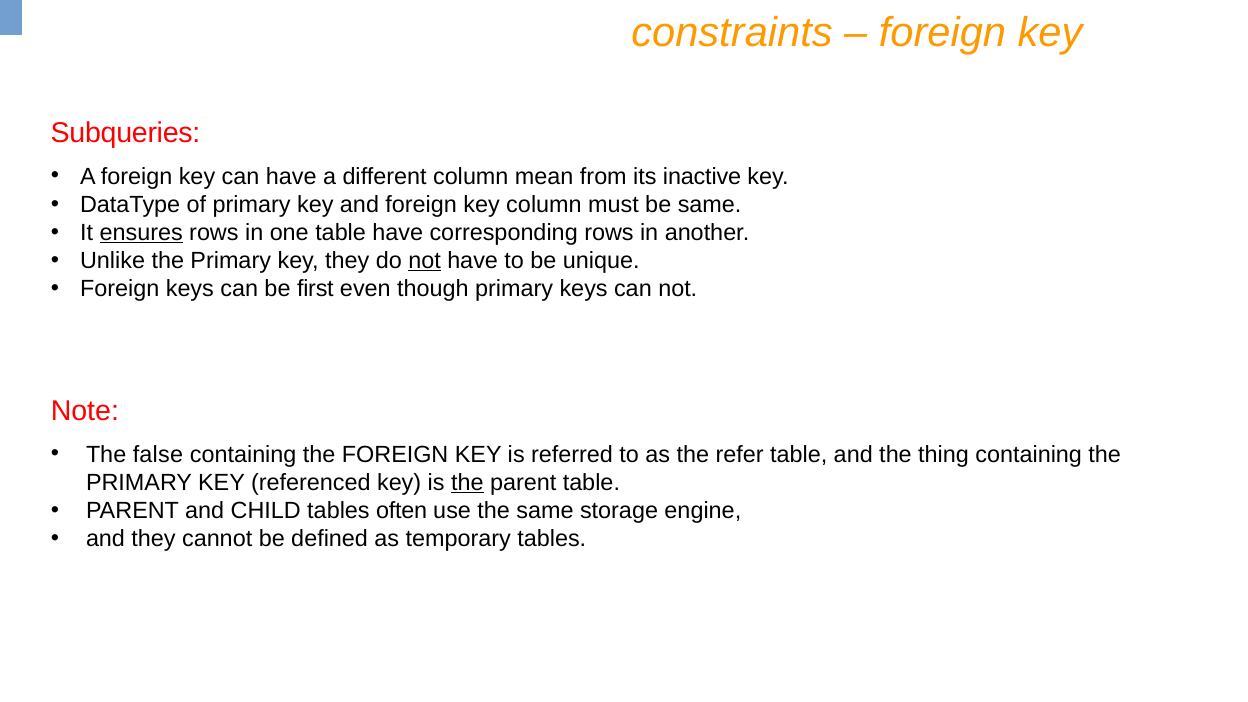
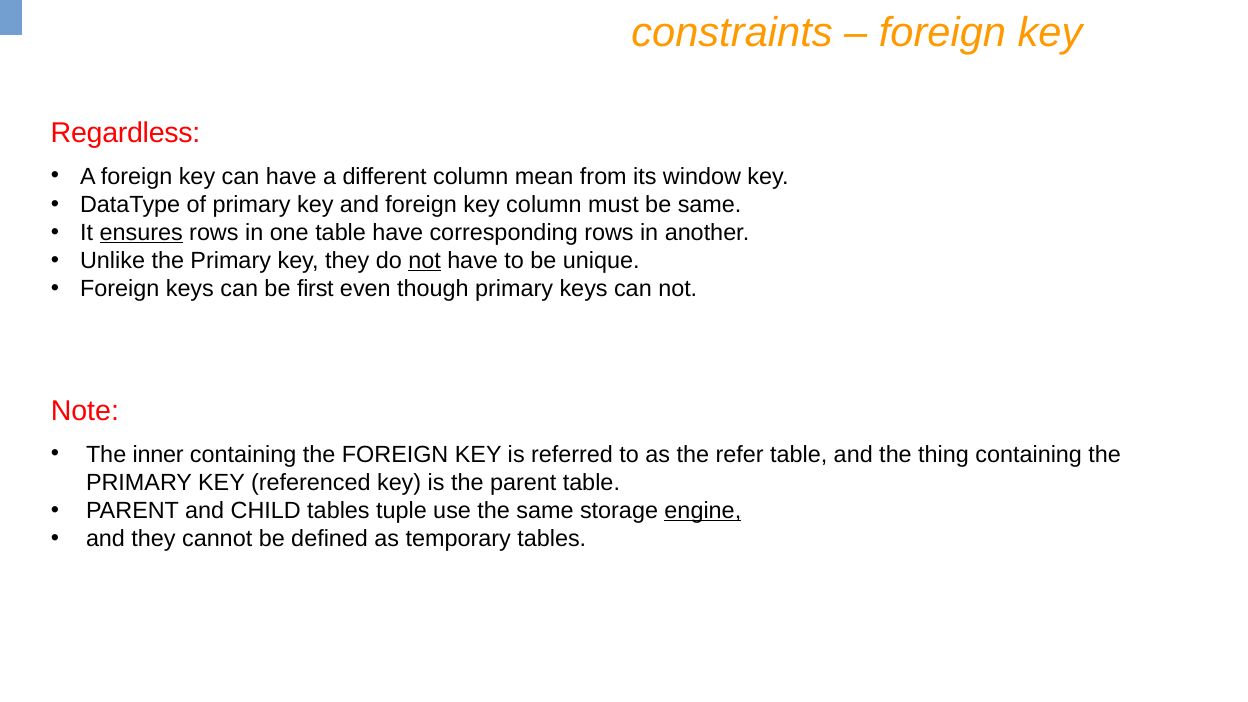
Subqueries: Subqueries -> Regardless (126, 133)
inactive: inactive -> window (702, 176)
false: false -> inner (158, 454)
the underline: present -> none (467, 482)
often: often -> tuple (401, 511)
engine underline: none -> present (703, 511)
